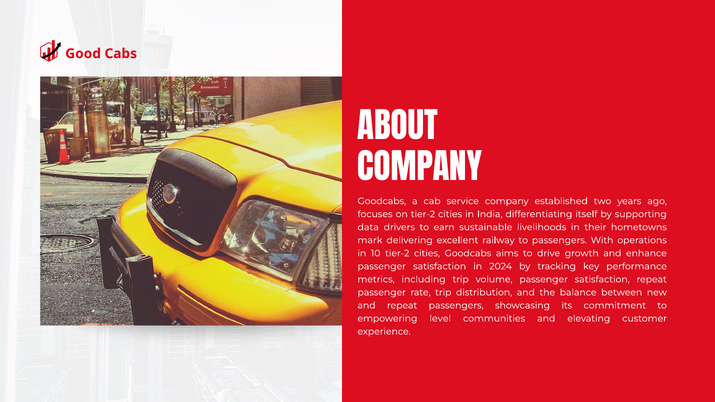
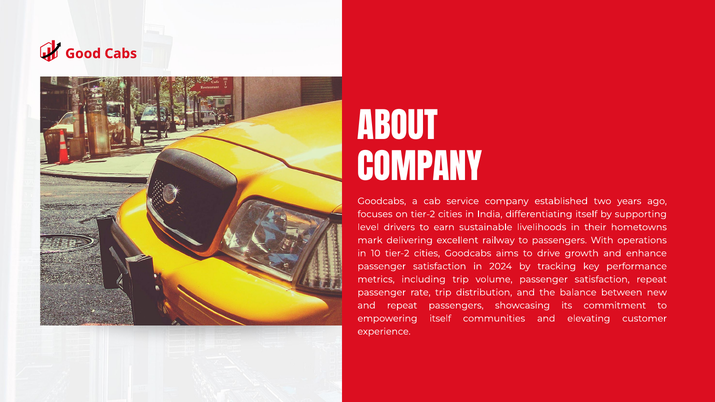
data: data -> level (368, 227)
empowering level: level -> itself (440, 319)
